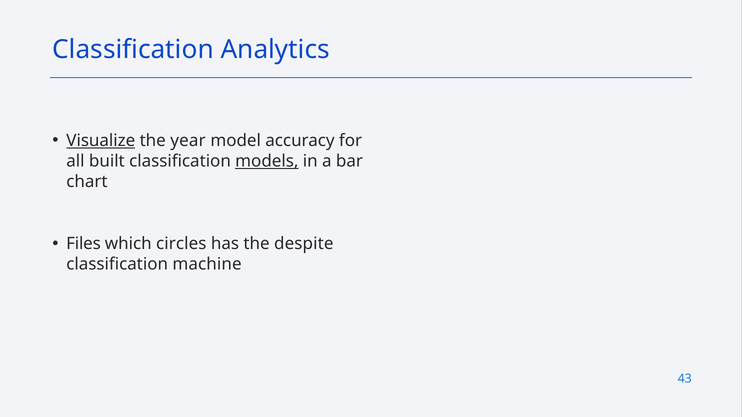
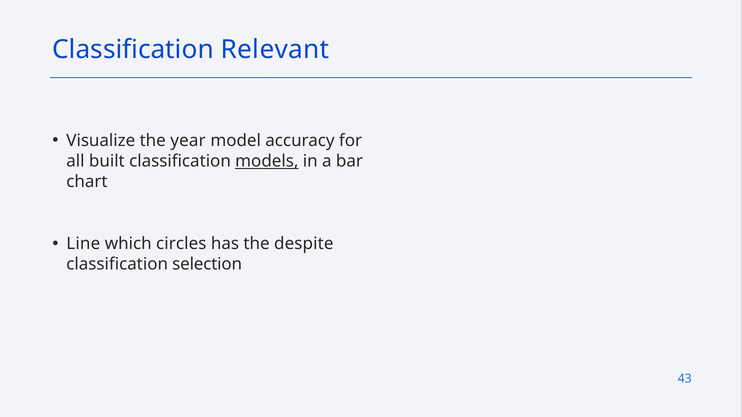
Analytics: Analytics -> Relevant (275, 50)
Visualize underline: present -> none (101, 141)
Files: Files -> Line (83, 244)
machine: machine -> selection (207, 264)
